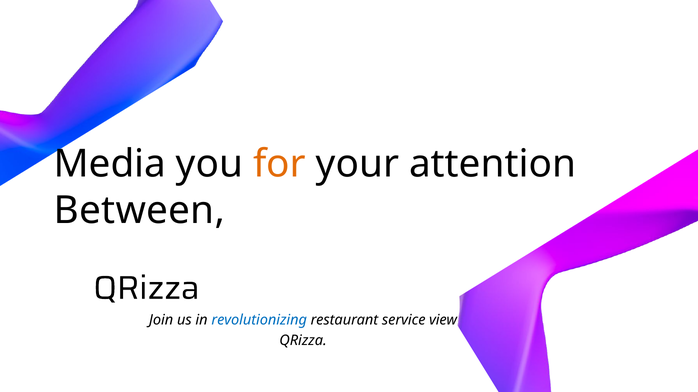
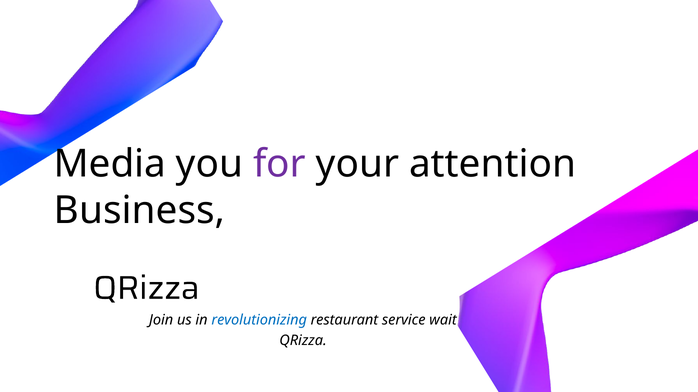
for colour: orange -> purple (279, 164)
Between: Between -> Business (140, 211)
view: view -> wait (443, 320)
